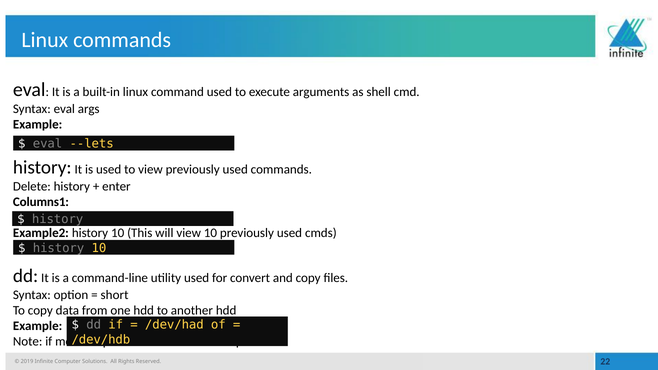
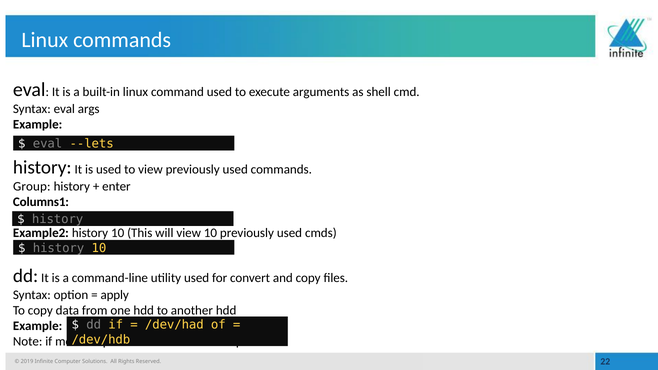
Delete: Delete -> Group (32, 186)
short: short -> apply (115, 295)
